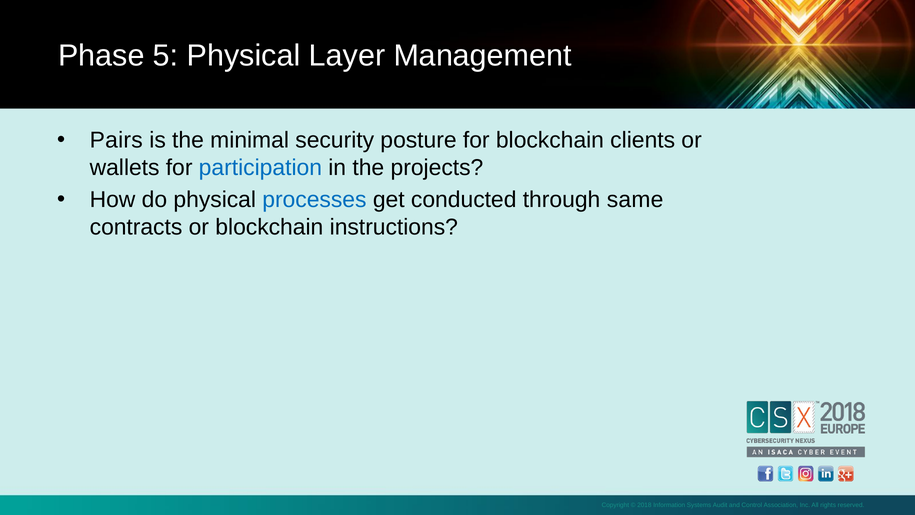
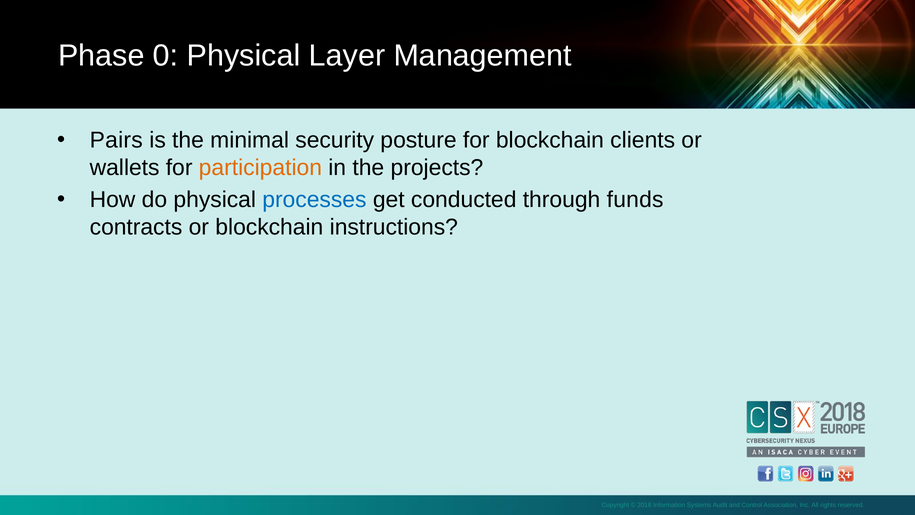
5: 5 -> 0 (166, 56)
participation colour: blue -> orange (260, 168)
same: same -> funds (635, 200)
